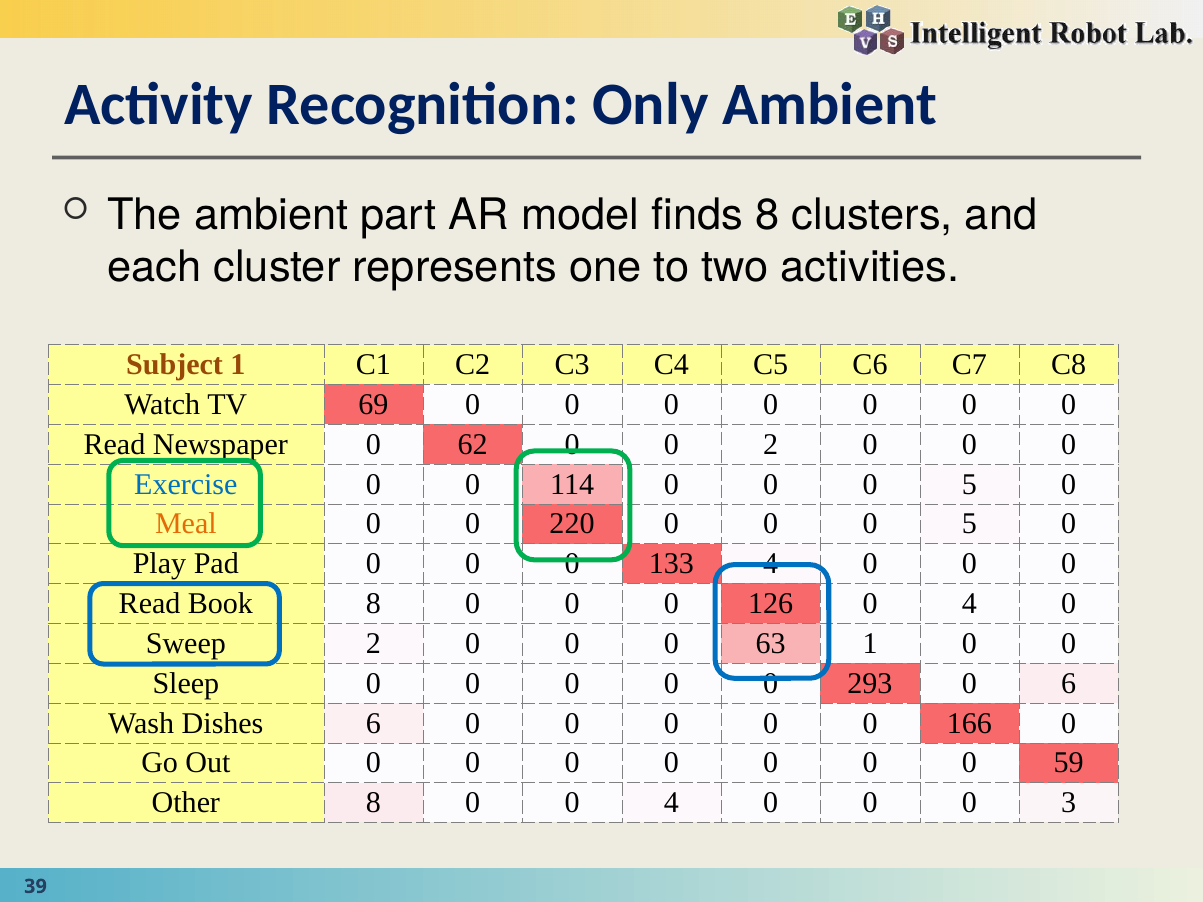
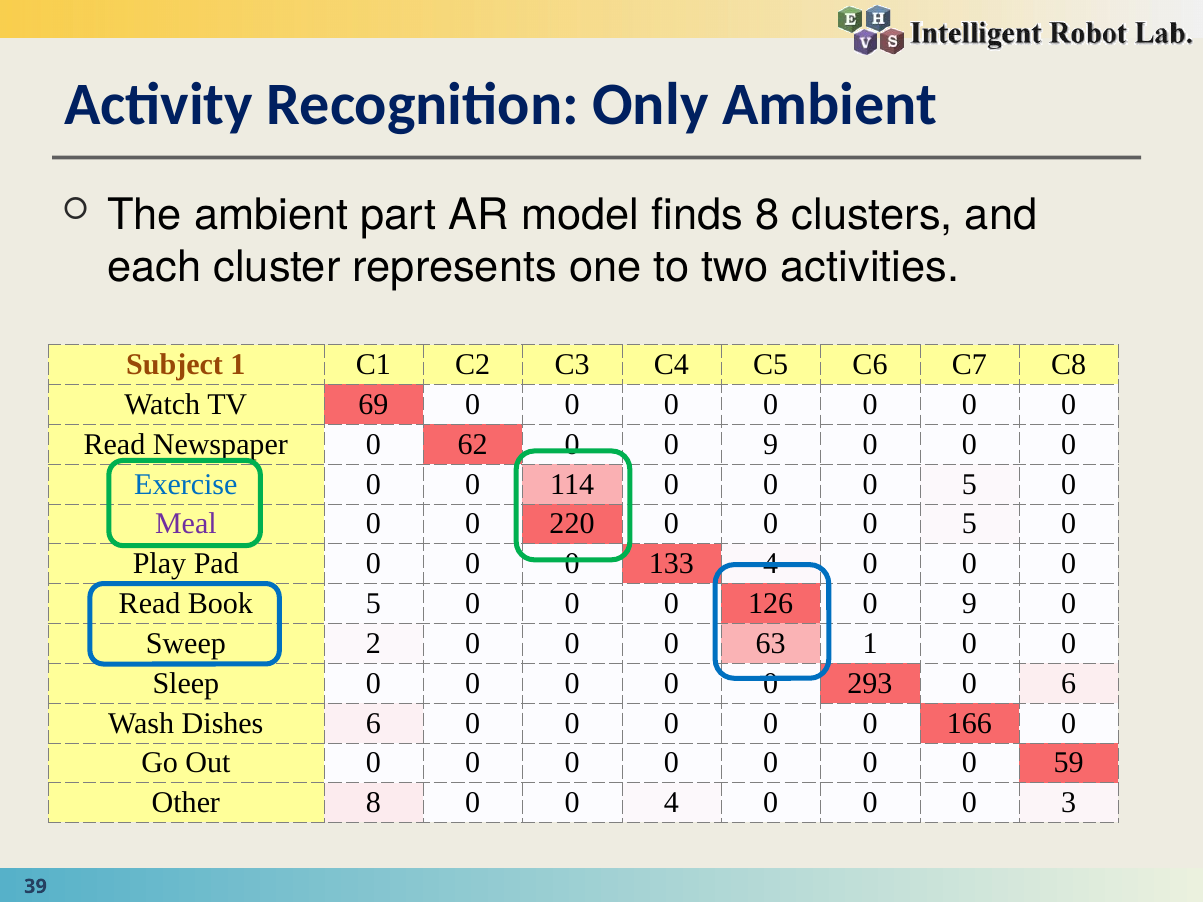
2: 2 -> 9 (771, 445)
Meal colour: orange -> purple (186, 524)
Book 8: 8 -> 5 (373, 604)
126 0 4: 4 -> 9 (969, 604)
